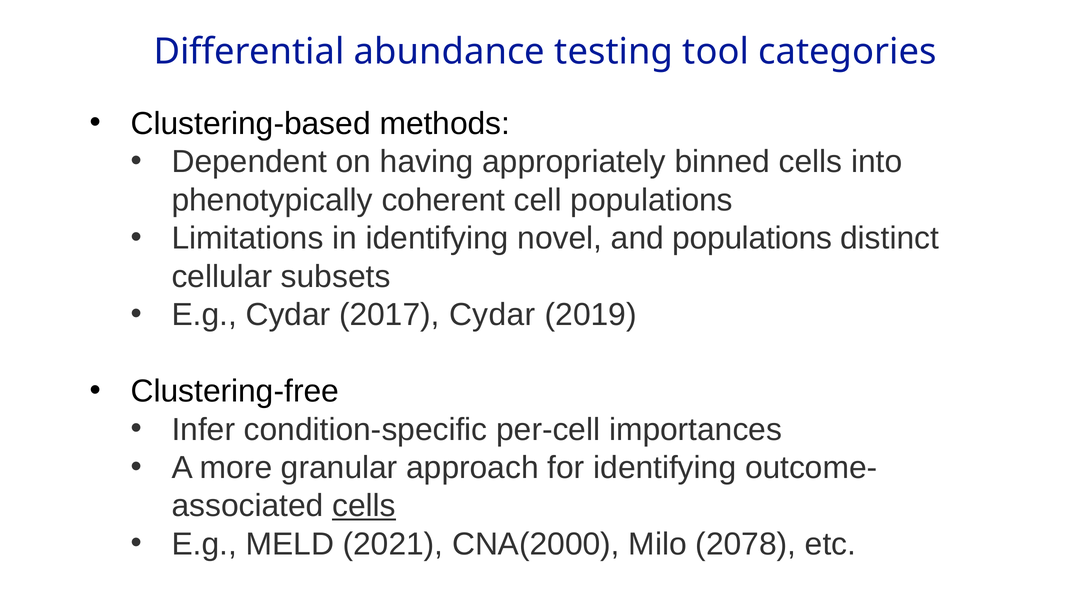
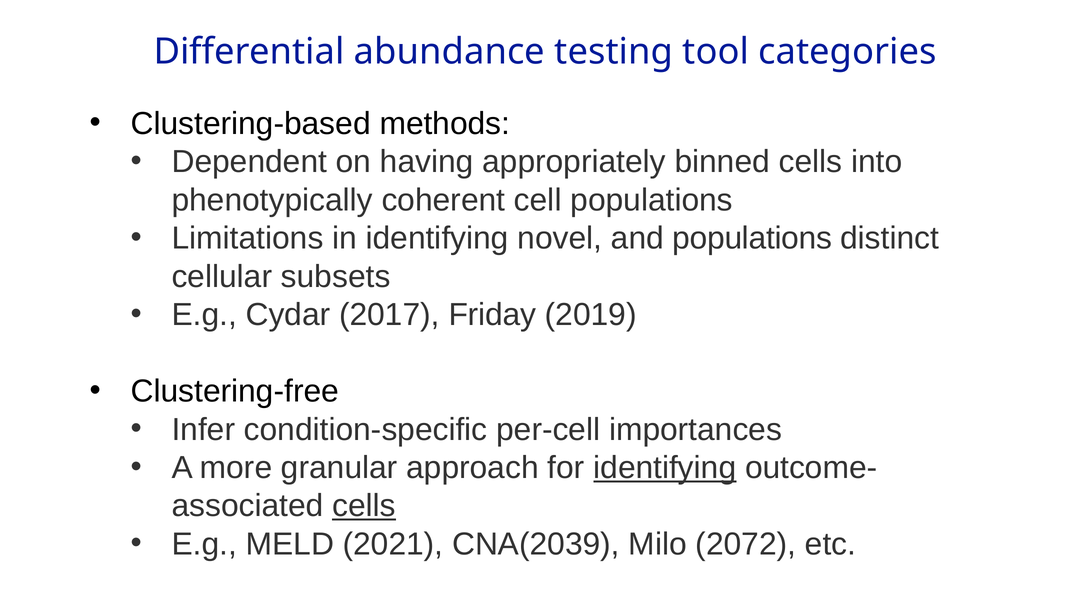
2017 Cydar: Cydar -> Friday (492, 315)
identifying underline: none -> present (665, 467)
CNA(2000: CNA(2000 -> CNA(2039 (536, 544)
2078: 2078 -> 2072 (746, 544)
